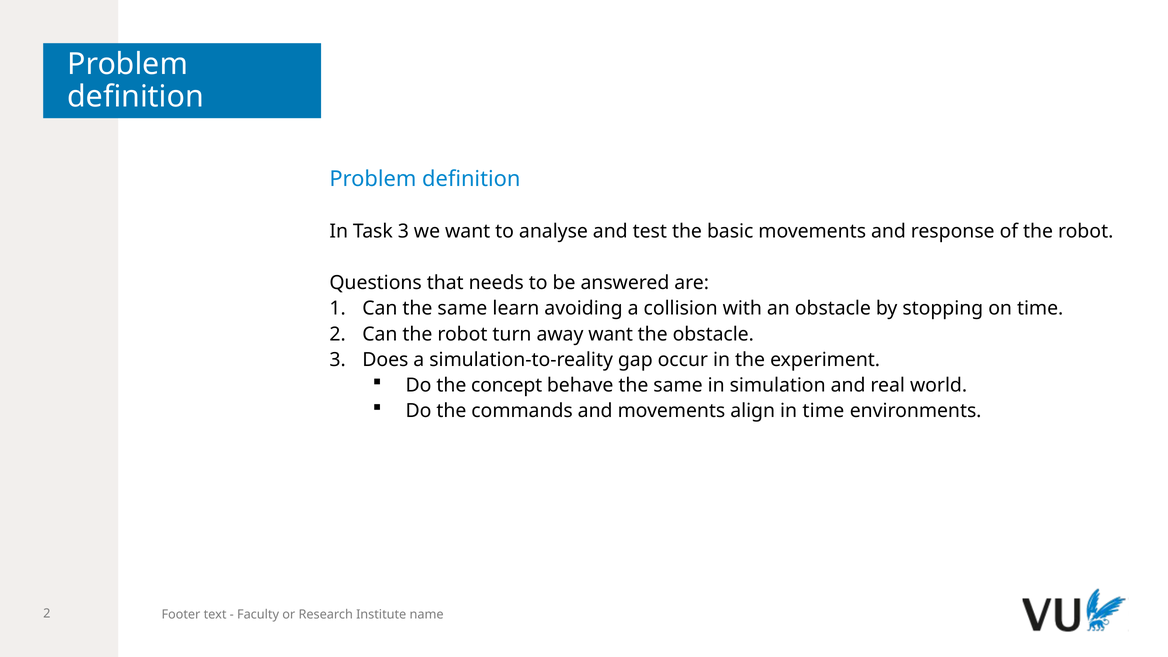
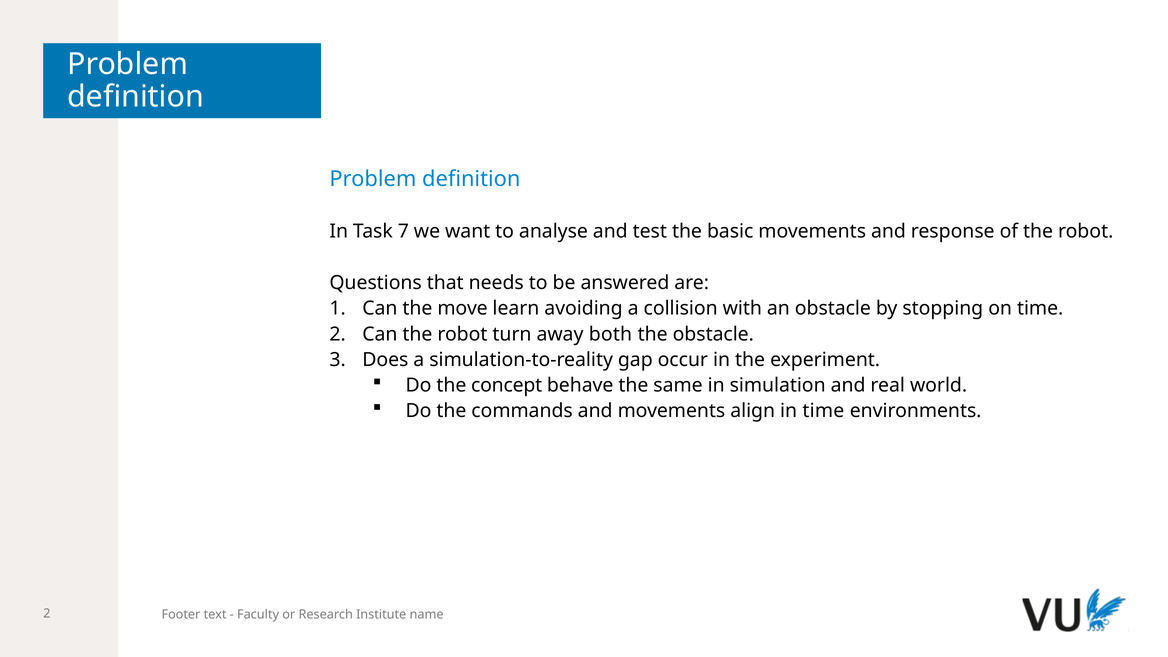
Task 3: 3 -> 7 (403, 231)
Can the same: same -> move (463, 308)
away want: want -> both (610, 334)
